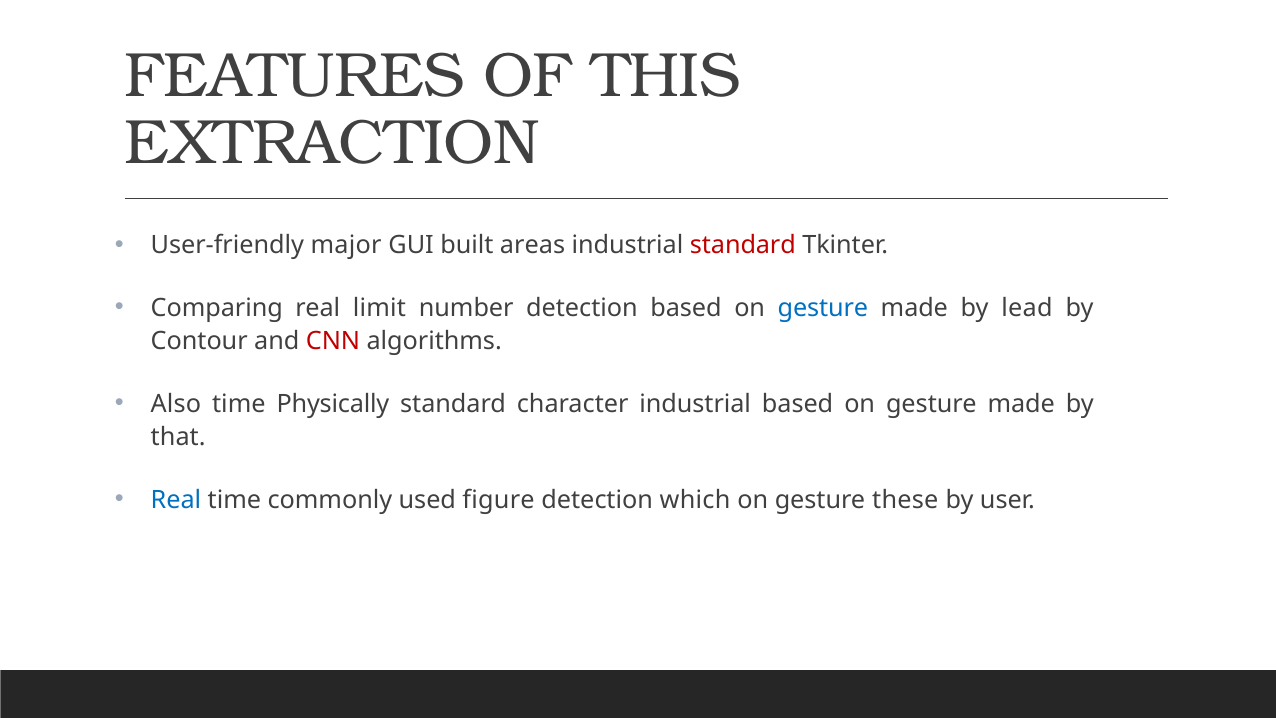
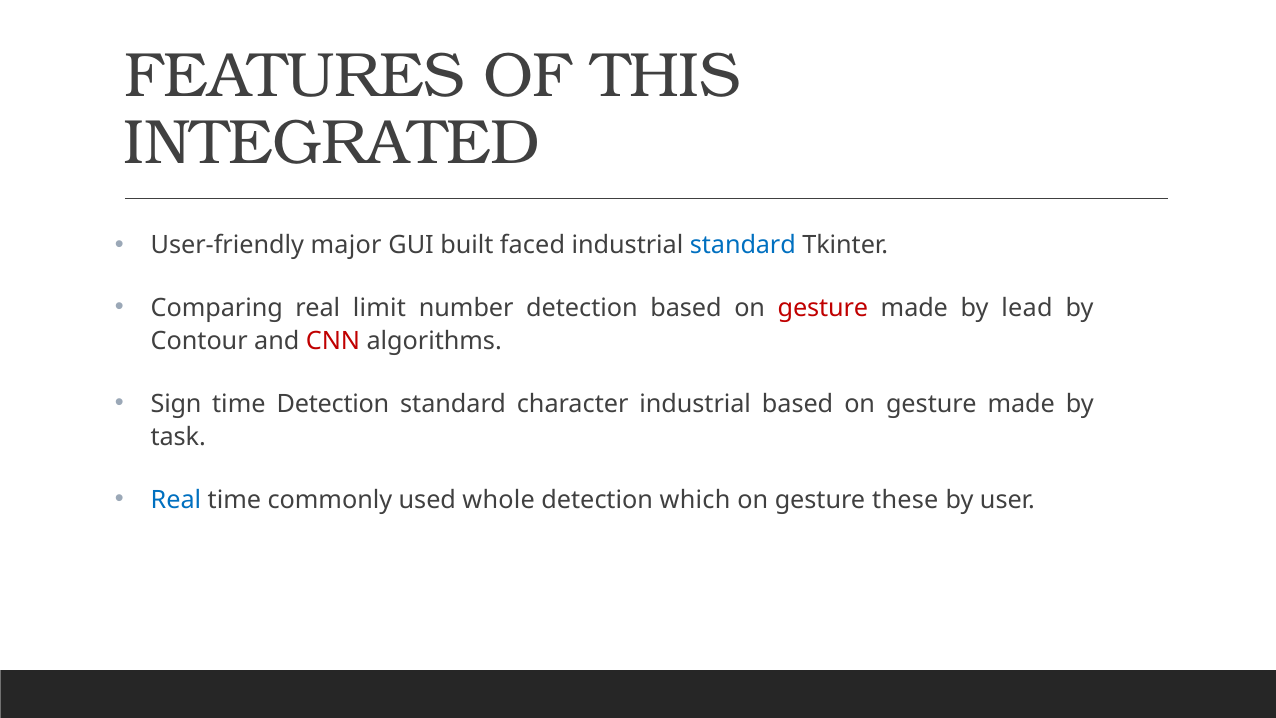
EXTRACTION: EXTRACTION -> INTEGRATED (332, 143)
areas: areas -> faced (532, 245)
standard colour: red -> blue (743, 245)
gesture colour: blue -> red (823, 308)
Also: Also -> Sign (176, 404)
time Physically: Physically -> Detection (333, 404)
that: that -> task (178, 437)
figure: figure -> whole (499, 500)
